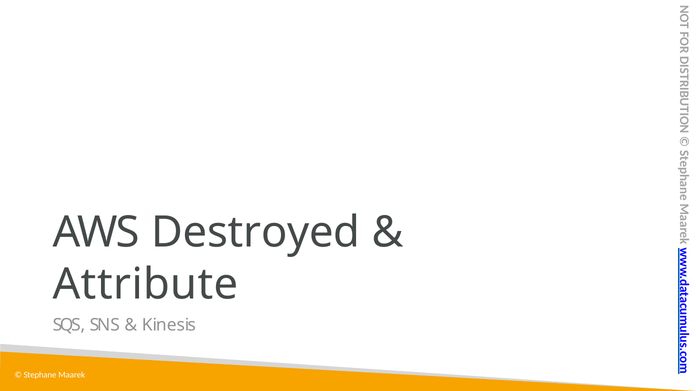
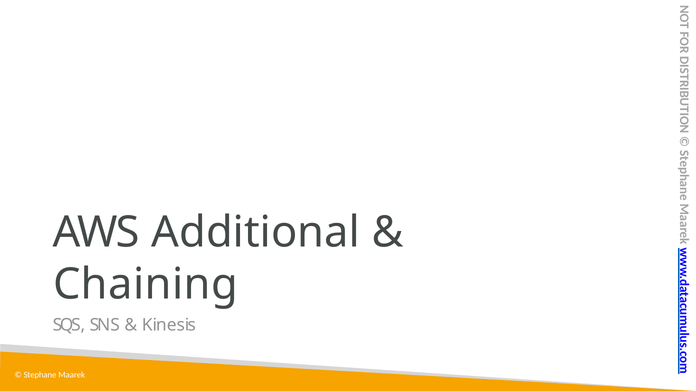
Destroyed: Destroyed -> Additional (256, 233)
Attribute: Attribute -> Chaining (145, 285)
